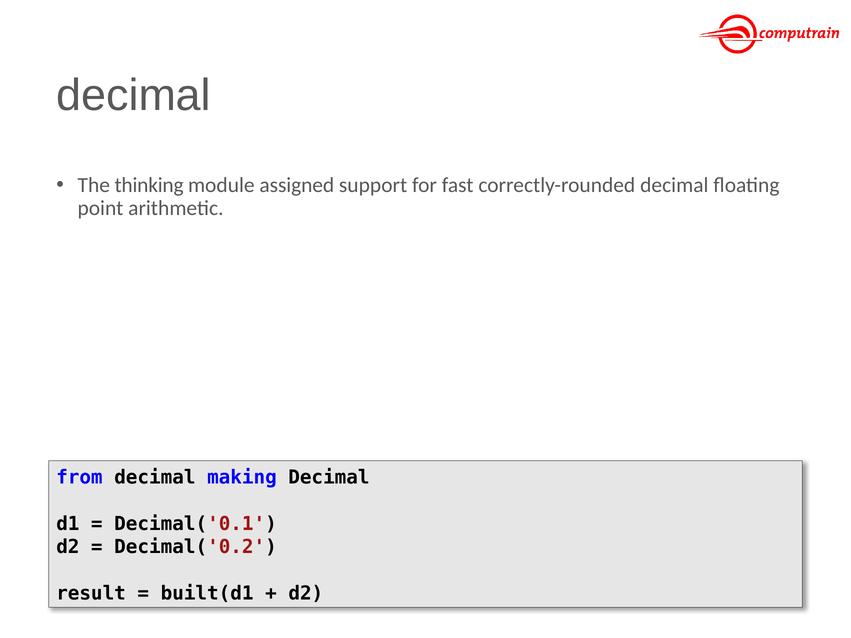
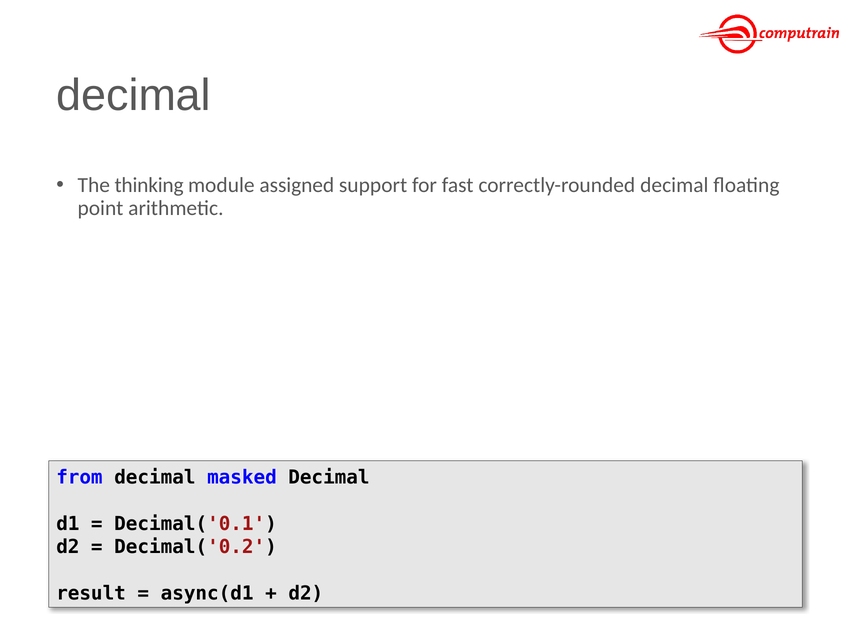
making: making -> masked (242, 478)
built(d1: built(d1 -> async(d1 (207, 593)
